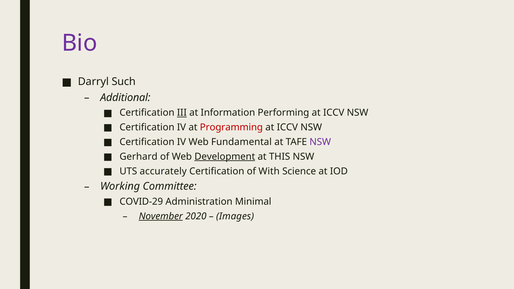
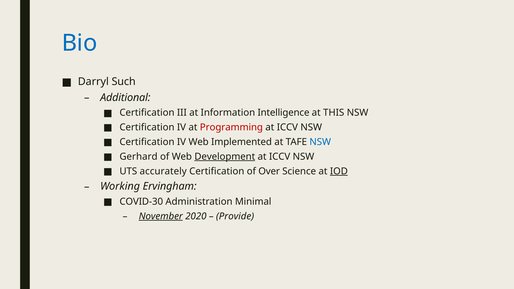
Bio colour: purple -> blue (79, 43)
III underline: present -> none (182, 113)
Performing: Performing -> Intelligence (283, 113)
ICCV: ICCV -> THIS (334, 113)
Fundamental: Fundamental -> Implemented (242, 142)
NSW colour: purple -> blue (320, 142)
THIS: THIS -> ICCV (280, 157)
With: With -> Over (269, 171)
IOD underline: none -> present (339, 171)
Committee: Committee -> Ervingham (170, 187)
COVID-29: COVID-29 -> COVID-30 (141, 202)
Images: Images -> Provide (235, 216)
